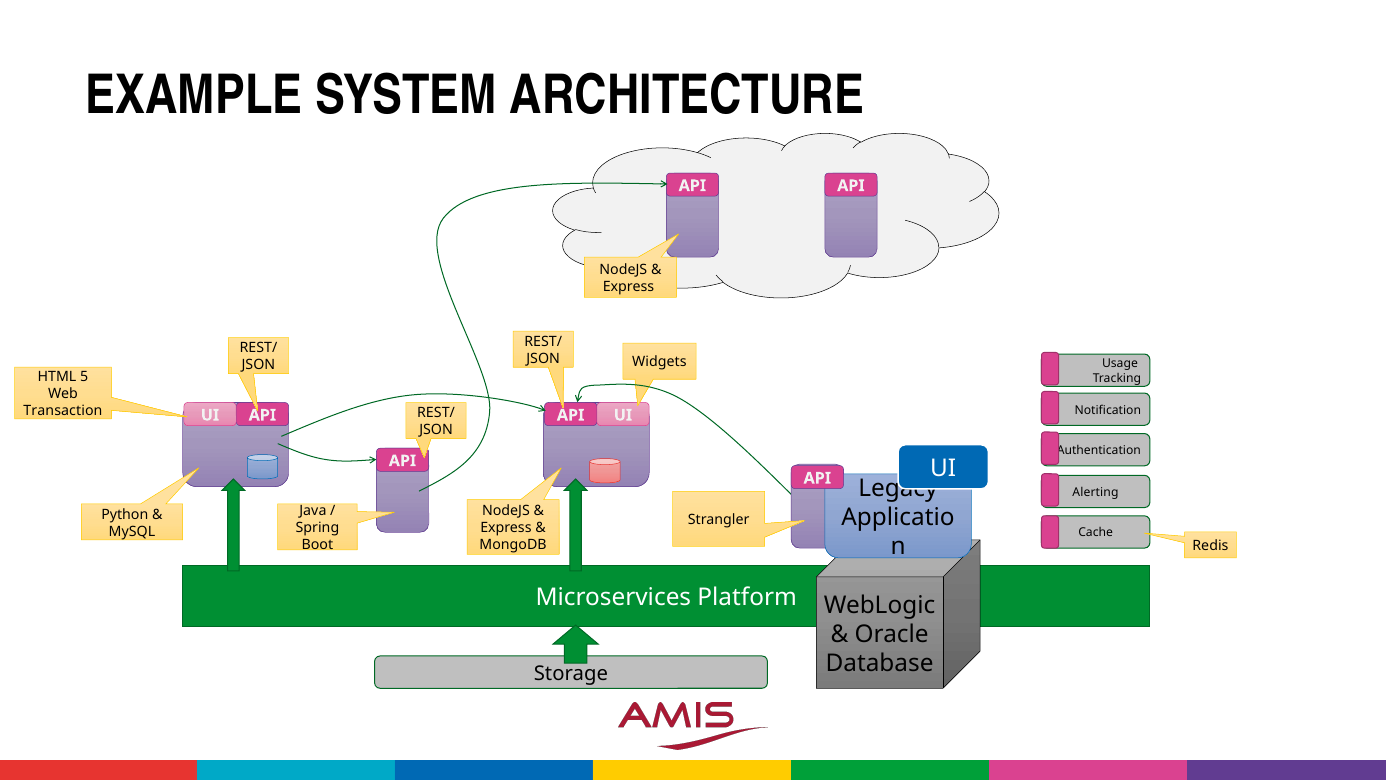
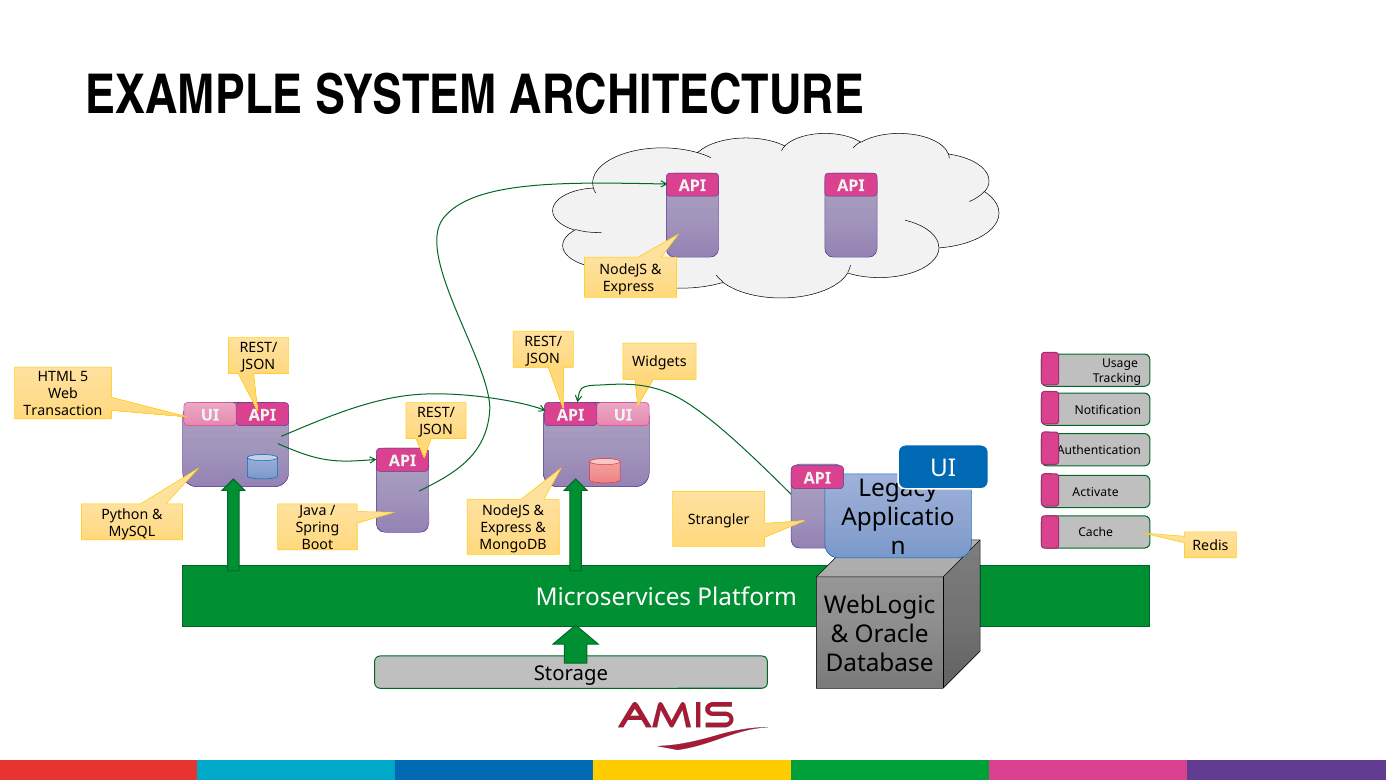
Alerting: Alerting -> Activate (1096, 492)
